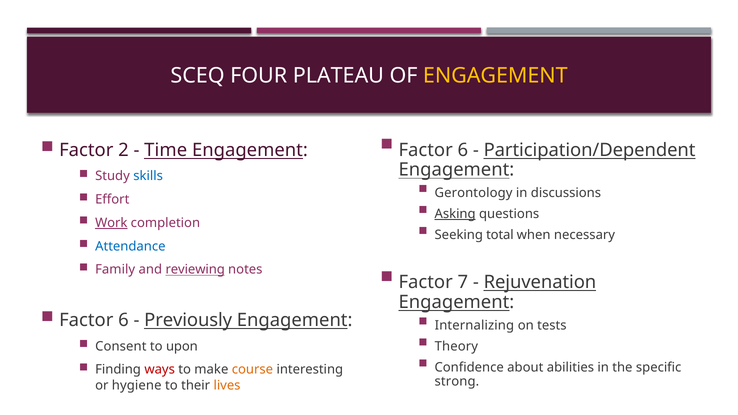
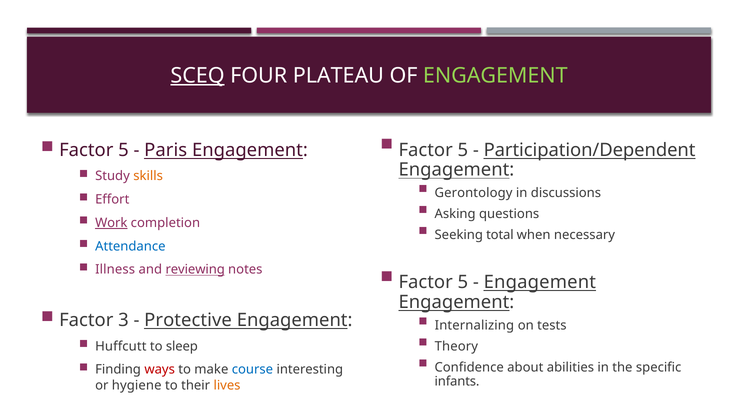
SCEQ underline: none -> present (198, 76)
ENGAGEMENT colour: yellow -> light green (495, 76)
6: 6 -> 5 (463, 150)
2: 2 -> 5 (123, 150)
Time: Time -> Paris (166, 150)
skills colour: blue -> orange (148, 176)
Asking underline: present -> none (455, 214)
Family: Family -> Illness (115, 270)
7: 7 -> 5 (463, 282)
Rejuvenation: Rejuvenation -> Engagement (540, 282)
6: 6 -> 3 (123, 320)
Previously: Previously -> Protective (188, 320)
Consent: Consent -> Huffcutt (121, 346)
upon: upon -> sleep (182, 346)
course colour: orange -> blue (252, 370)
strong: strong -> infants (457, 381)
